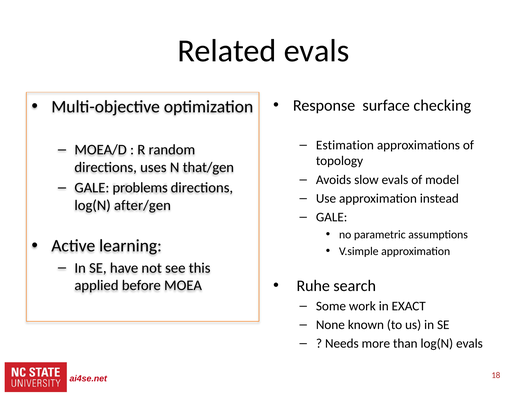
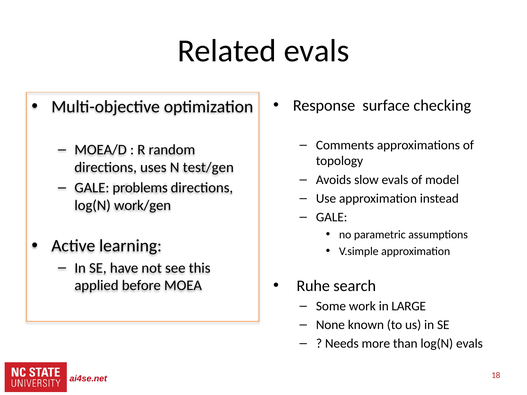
Estimation: Estimation -> Comments (345, 145)
that/gen: that/gen -> test/gen (208, 167)
after/gen: after/gen -> work/gen (143, 205)
EXACT: EXACT -> LARGE (409, 306)
